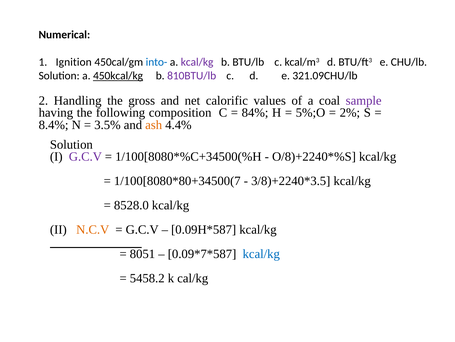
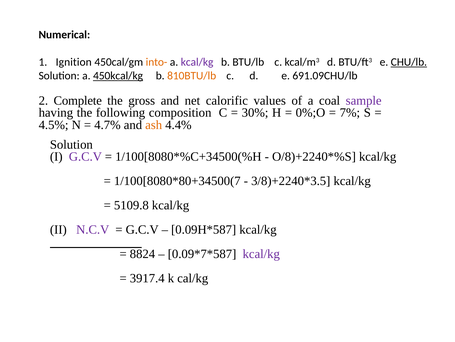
into- colour: blue -> orange (157, 62)
CHU/lb underline: none -> present (409, 62)
810BTU/lb colour: purple -> orange (192, 76)
321.09CHU/lb: 321.09CHU/lb -> 691.09CHU/lb (325, 76)
Handling: Handling -> Complete (78, 100)
84%: 84% -> 30% (255, 112)
5%;O: 5%;O -> 0%;O (310, 112)
2%: 2% -> 7% (350, 112)
8.4%: 8.4% -> 4.5% (54, 125)
3.5%: 3.5% -> 4.7% (107, 125)
8528.0: 8528.0 -> 5109.8 (131, 205)
N.C.V colour: orange -> purple (93, 229)
8051: 8051 -> 8824 (142, 254)
kcal/kg colour: blue -> purple (261, 254)
5458.2: 5458.2 -> 3917.4 (147, 278)
